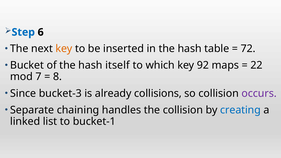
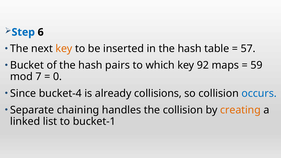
72: 72 -> 57 (248, 49)
itself: itself -> pairs (118, 65)
22: 22 -> 59 (256, 65)
8: 8 -> 0 (58, 77)
bucket-3: bucket-3 -> bucket-4 (60, 93)
occurs colour: purple -> blue (259, 93)
creating colour: blue -> orange (240, 110)
